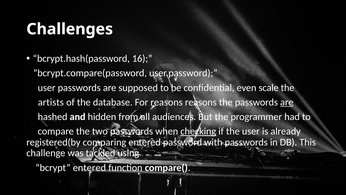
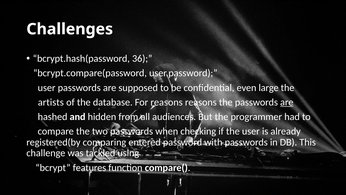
16: 16 -> 36 (142, 58)
scale: scale -> large (269, 88)
checking underline: present -> none (198, 131)
bcrypt entered: entered -> features (89, 167)
